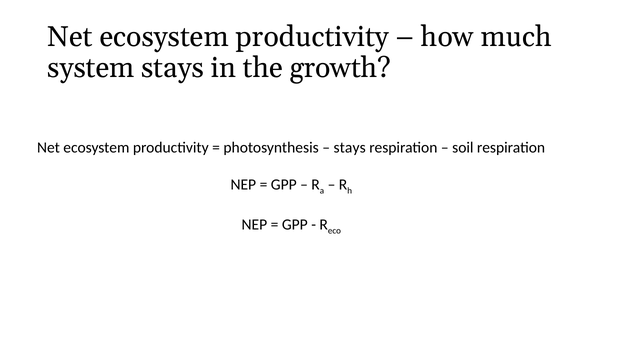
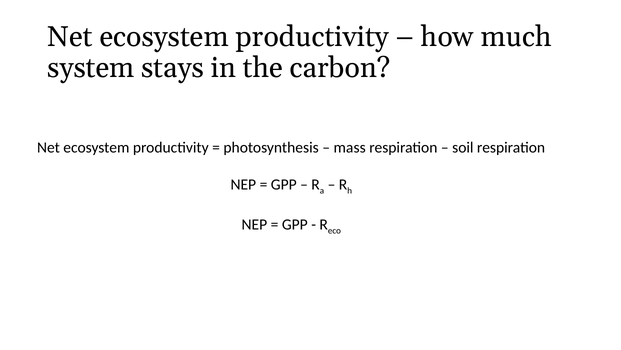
growth: growth -> carbon (340, 68)
stays: stays -> mass (350, 147)
